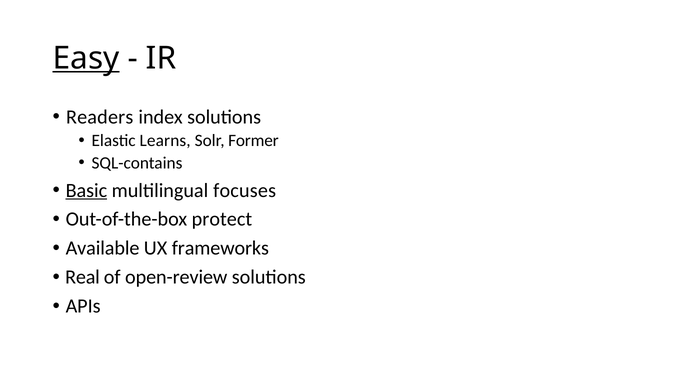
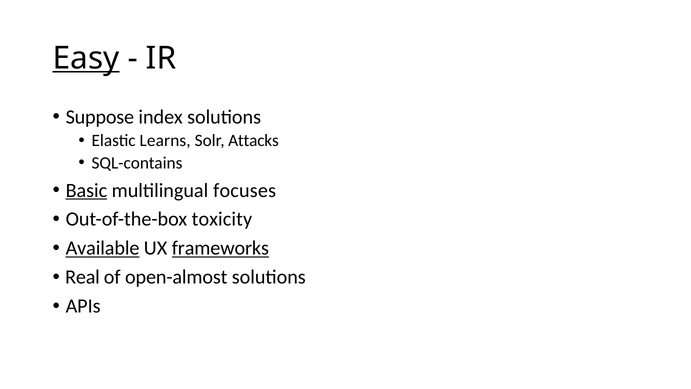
Readers: Readers -> Suppose (100, 117)
Former: Former -> Attacks (253, 141)
protect: protect -> toxicity (222, 219)
Available underline: none -> present (103, 248)
frameworks underline: none -> present (220, 248)
open-review: open-review -> open-almost (176, 277)
